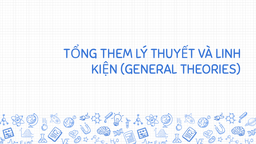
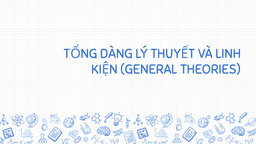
THEM: THEM -> DÀNG (116, 54)
